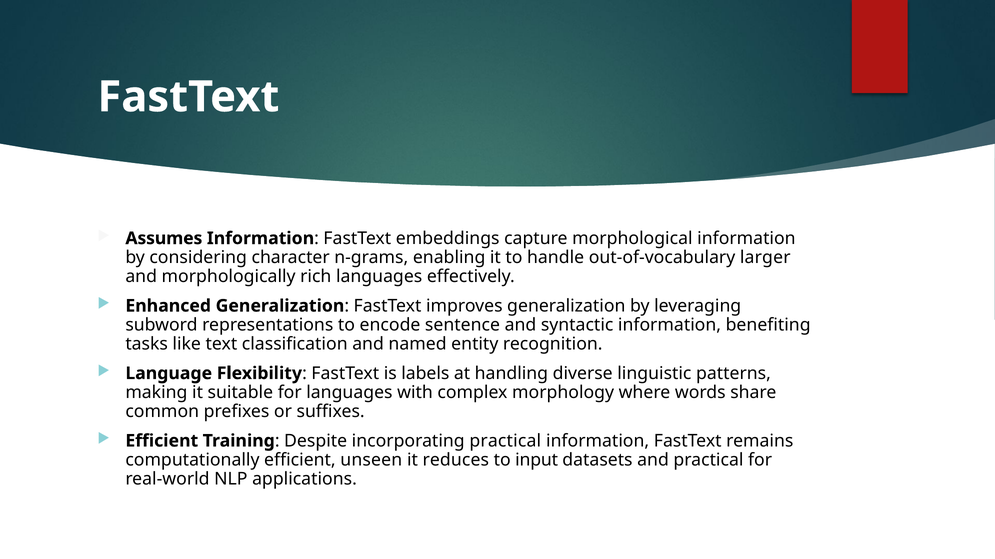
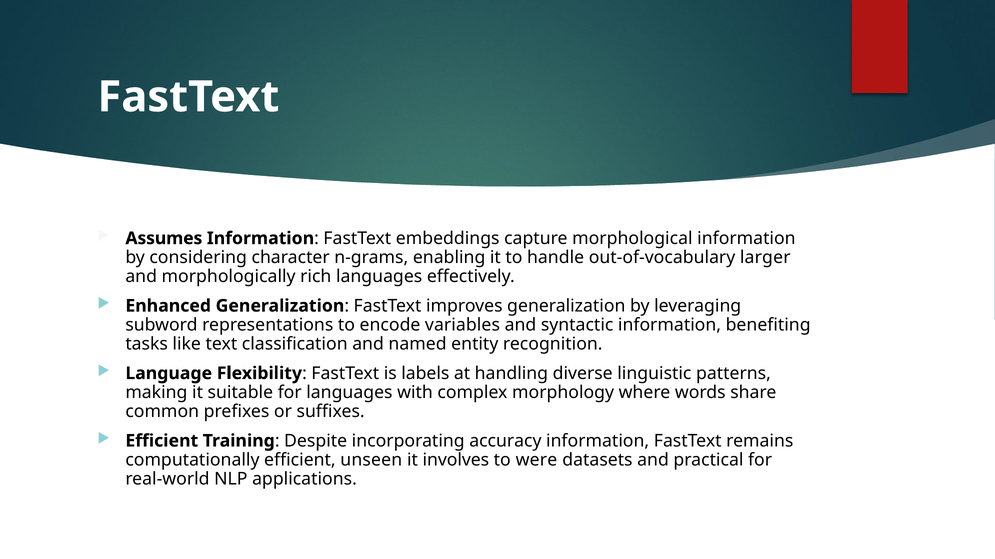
sentence: sentence -> variables (462, 325)
incorporating practical: practical -> accuracy (505, 441)
reduces: reduces -> involves (456, 460)
input: input -> were (536, 460)
